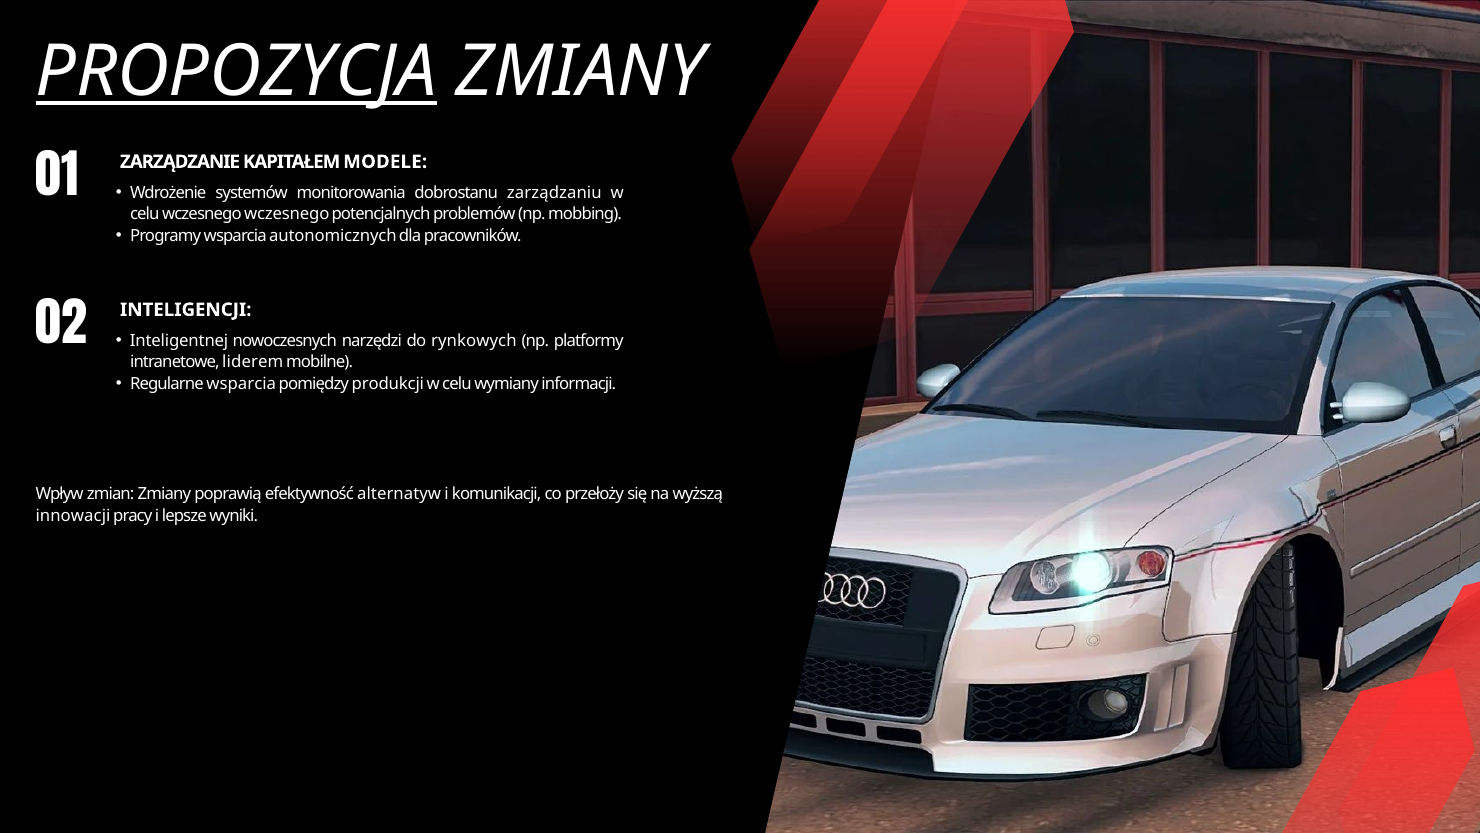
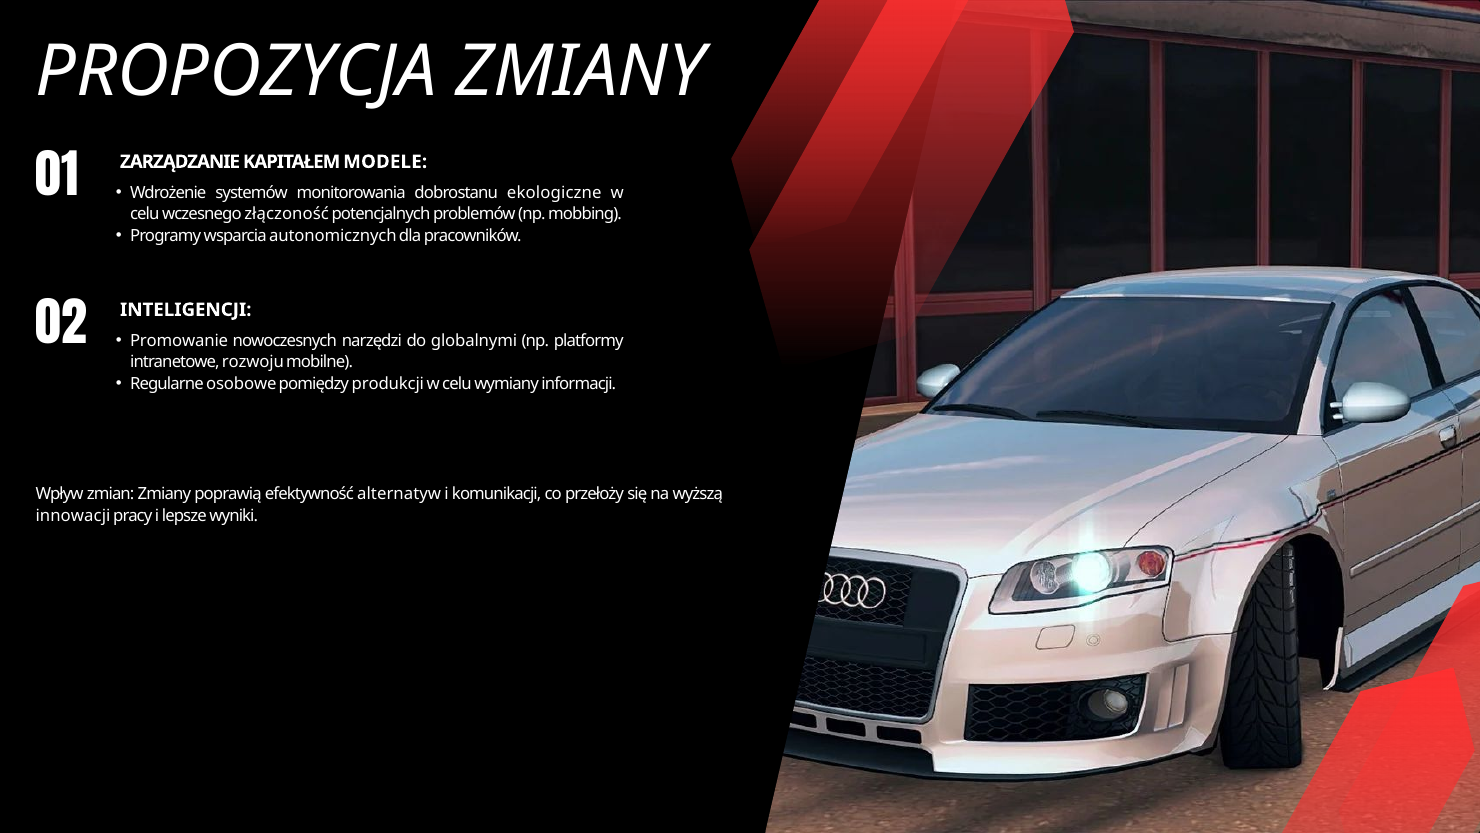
PROPOZYCJA underline: present -> none (236, 72)
zarządzaniu: zarządzaniu -> ekologiczne (554, 192)
wczesnego wczesnego: wczesnego -> złączoność (287, 214)
Inteligentnej: Inteligentnej -> Promowanie (179, 340)
rynkowych: rynkowych -> globalnymi (474, 340)
liderem: liderem -> rozwoju (253, 362)
Regularne wsparcia: wsparcia -> osobowe (241, 384)
